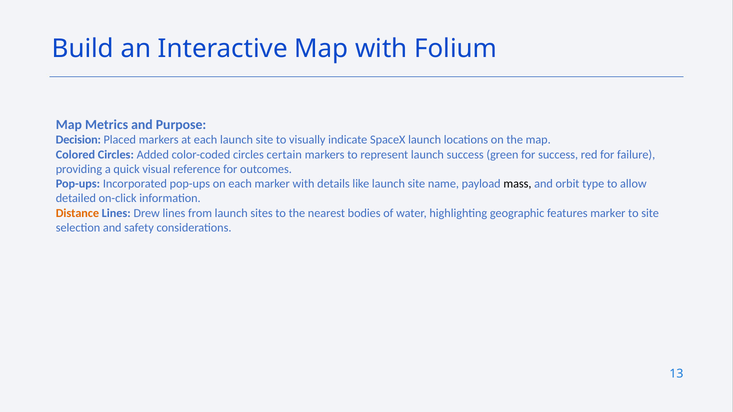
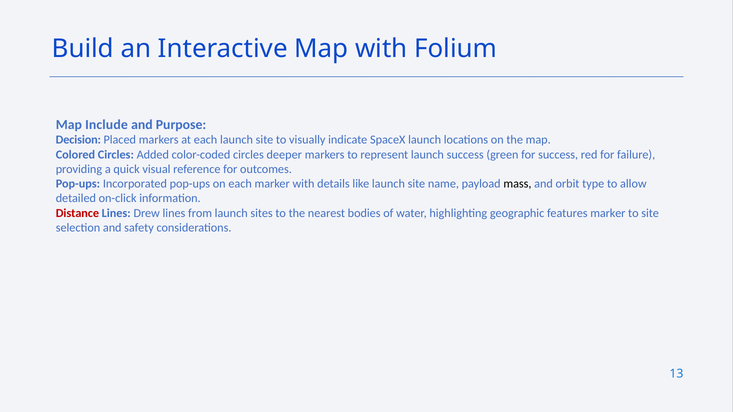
Metrics: Metrics -> Include (106, 125)
certain: certain -> deeper (284, 155)
Distance colour: orange -> red (77, 213)
